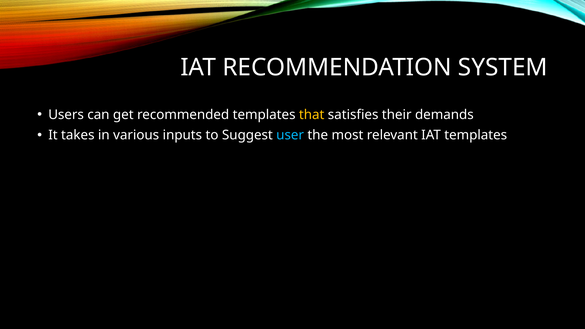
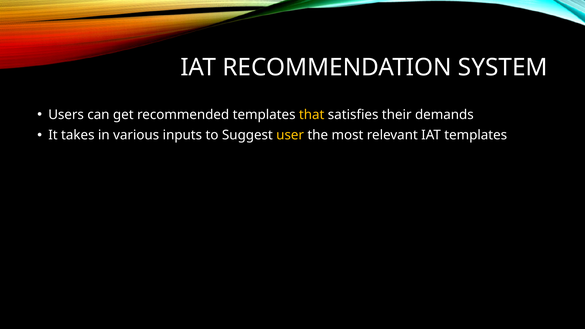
user colour: light blue -> yellow (290, 135)
